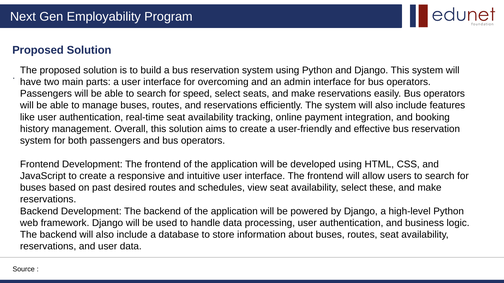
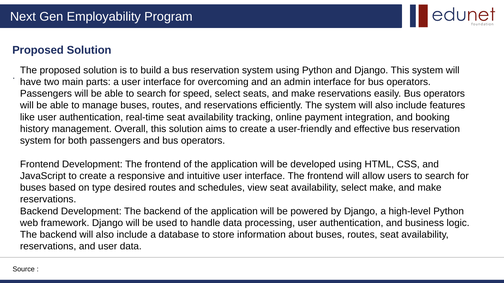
past: past -> type (102, 188)
select these: these -> make (383, 188)
